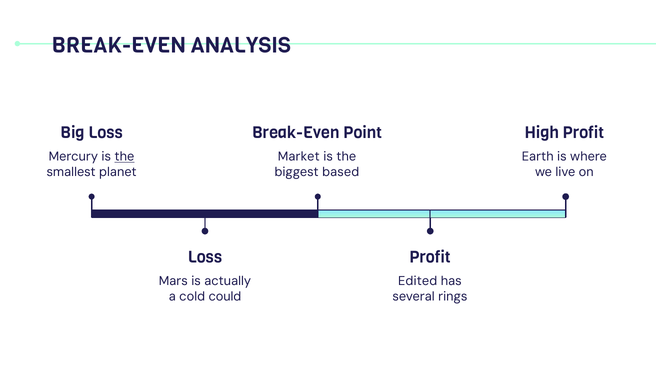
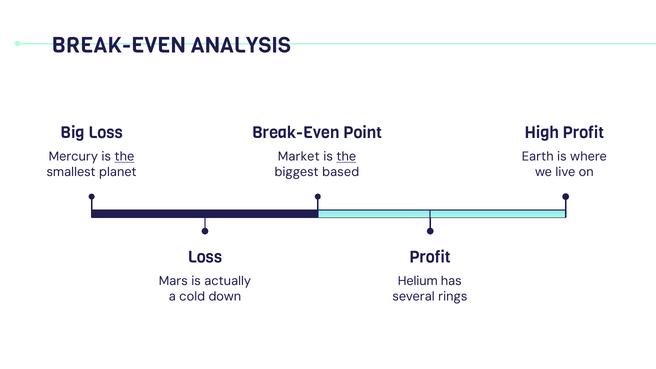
the underline: none -> present (346, 157)
Edited: Edited -> Helium (418, 281)
could: could -> down (225, 296)
